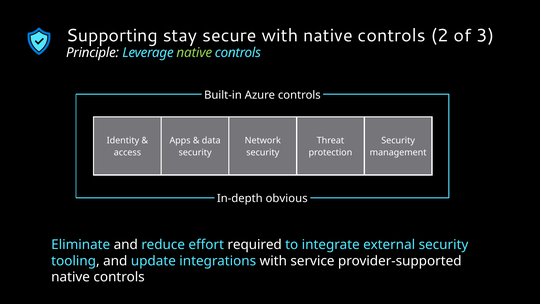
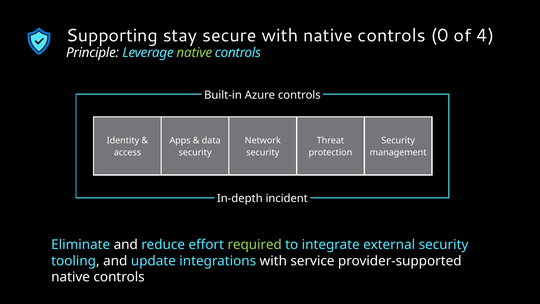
2: 2 -> 0 (440, 36)
3: 3 -> 4 (485, 36)
obvious: obvious -> incident (287, 198)
required colour: white -> light green (255, 245)
